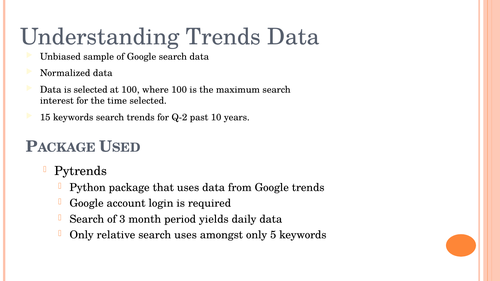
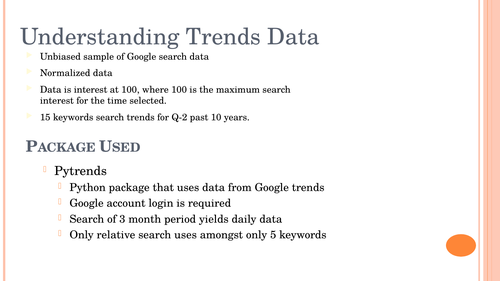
is selected: selected -> interest (91, 90)
